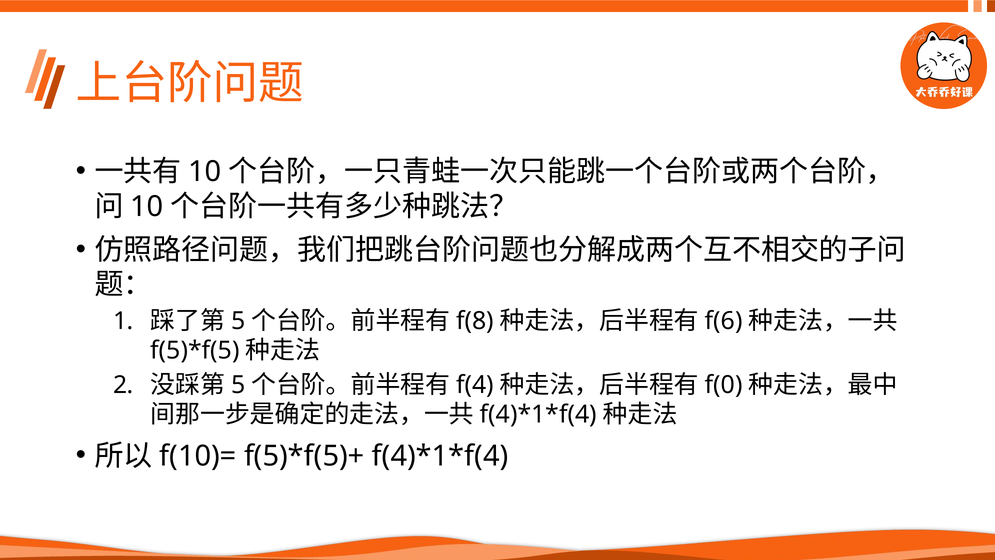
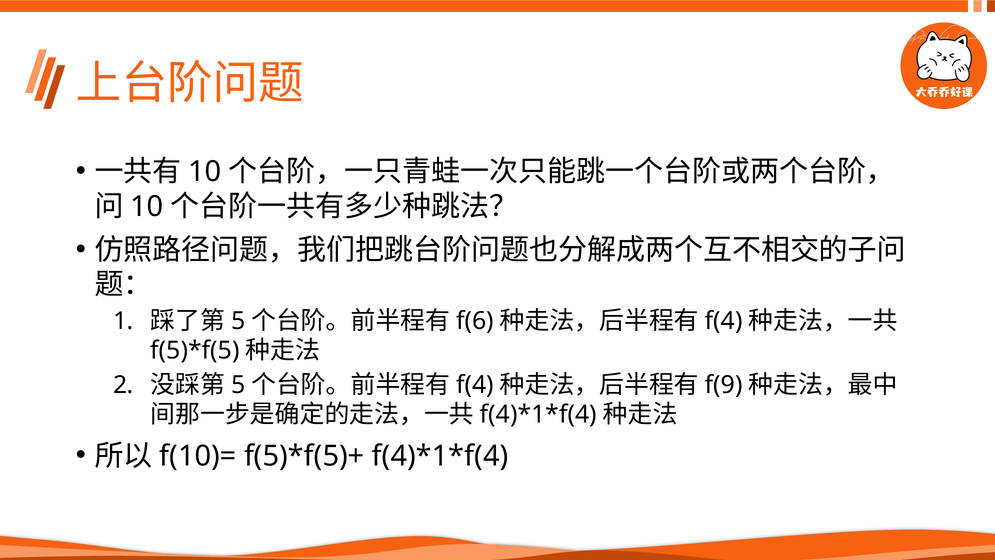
f(8: f(8 -> f(6 (475, 321)
f(6: f(6 -> f(4 (724, 321)
f(0: f(0 -> f(9 (724, 385)
